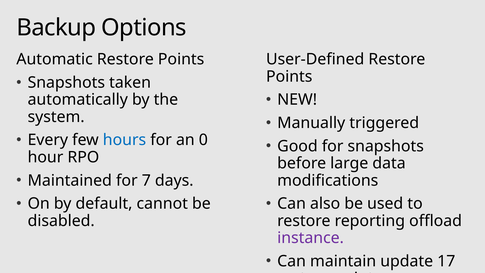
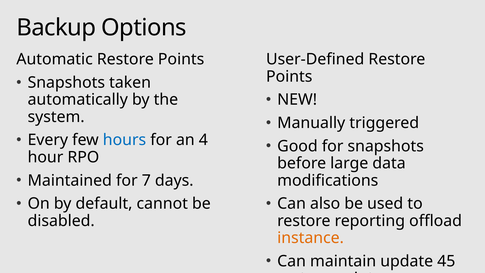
0: 0 -> 4 (203, 140)
instance colour: purple -> orange (311, 238)
17: 17 -> 45 (446, 261)
